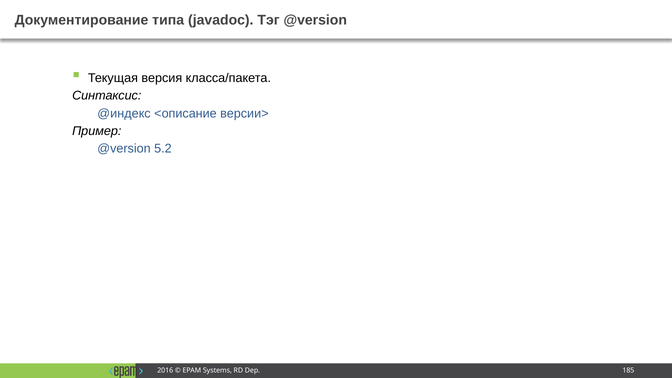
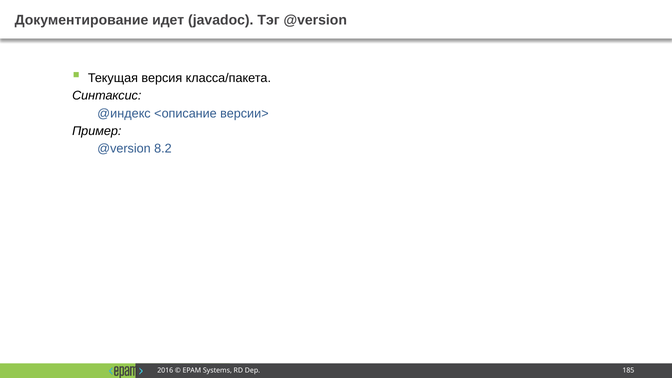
типа: типа -> идет (168, 20)
5.2: 5.2 -> 8.2 (163, 149)
